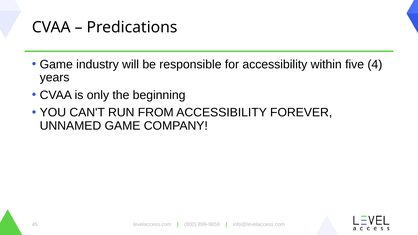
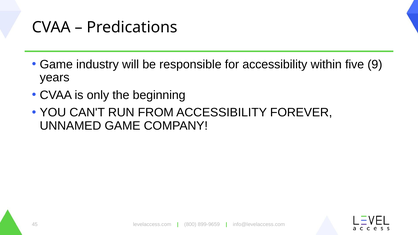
4: 4 -> 9 (375, 64)
